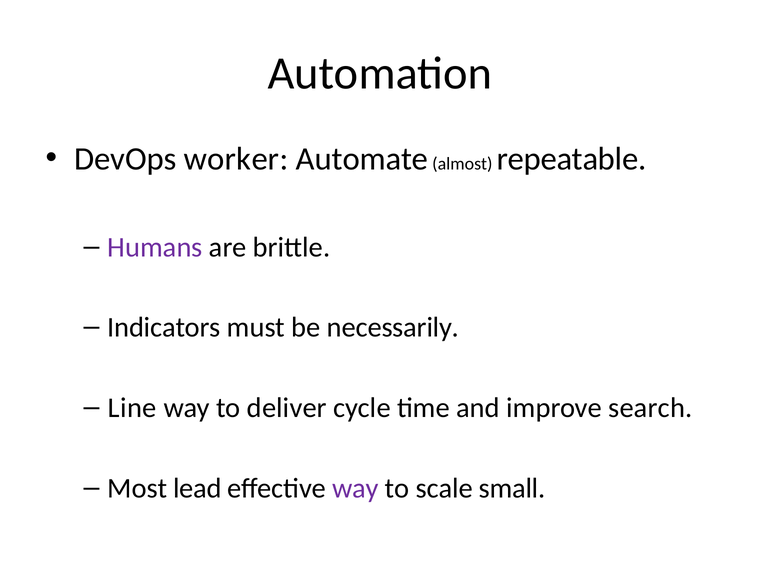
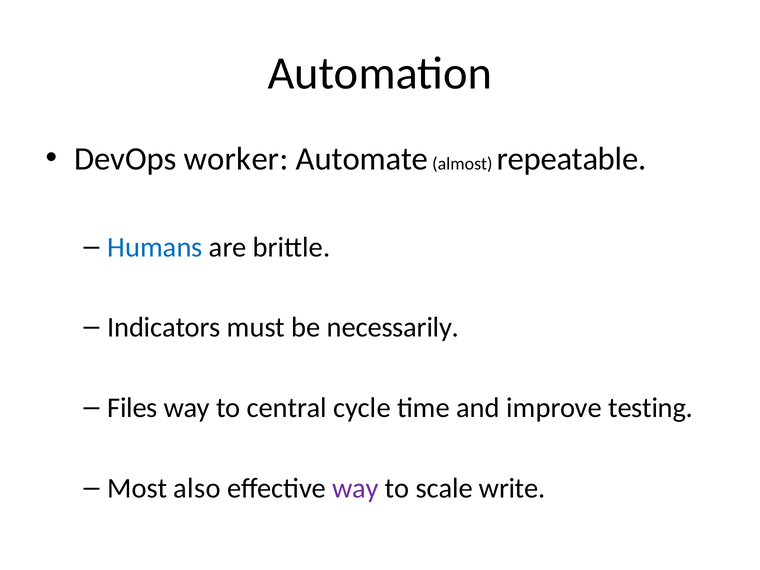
Humans colour: purple -> blue (155, 247)
Line: Line -> Files (132, 408)
deliver: deliver -> central (287, 408)
search: search -> testing (651, 408)
lead: lead -> also (197, 488)
small: small -> write (512, 488)
